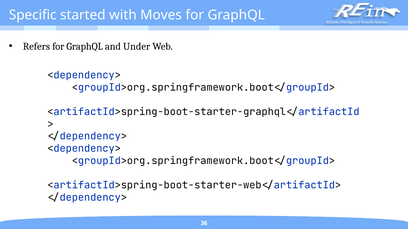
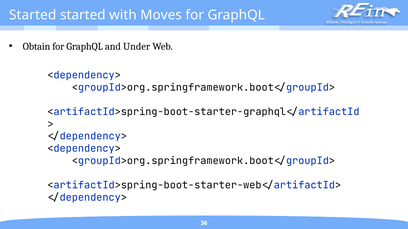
Specific: Specific -> Started (33, 15)
Refers: Refers -> Obtain (37, 47)
